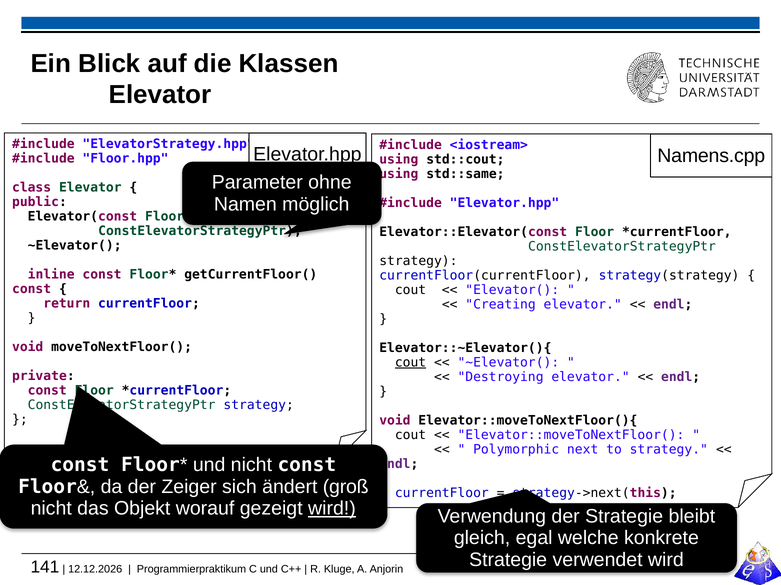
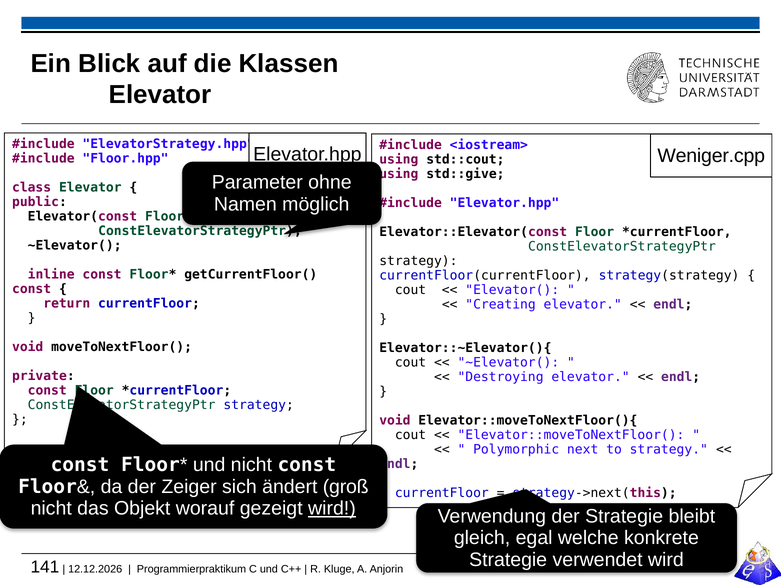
Namens.cpp: Namens.cpp -> Weniger.cpp (711, 156)
std::same: std::same -> std::give (465, 174)
cout underline: present -> none (411, 363)
